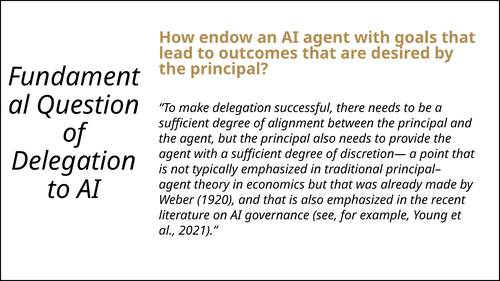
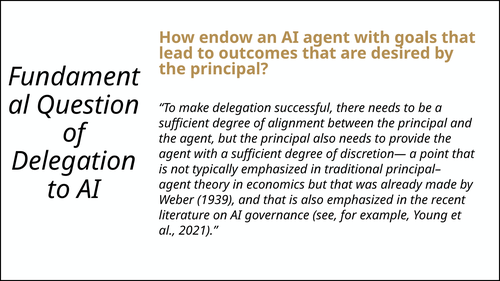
1920: 1920 -> 1939 (216, 200)
